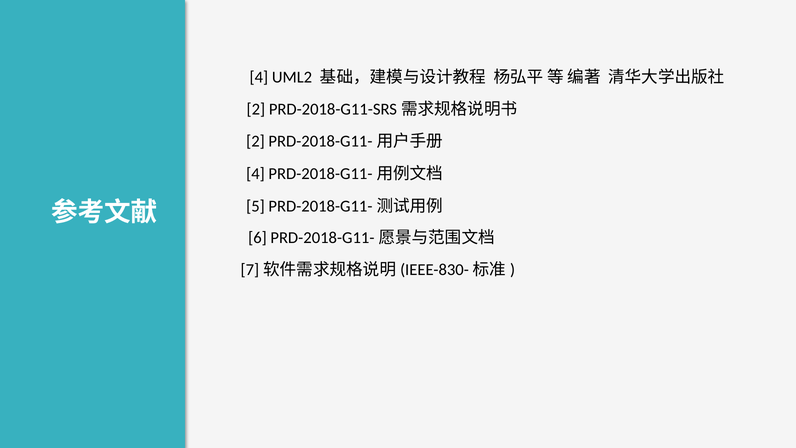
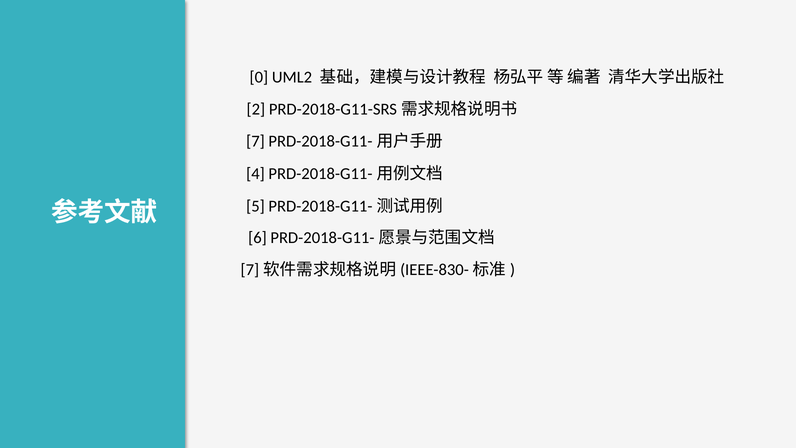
4: 4 -> 0 (259, 77)
2: 2 -> 7 (255, 141)
